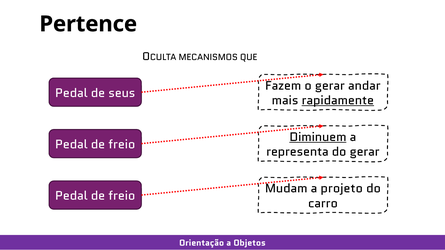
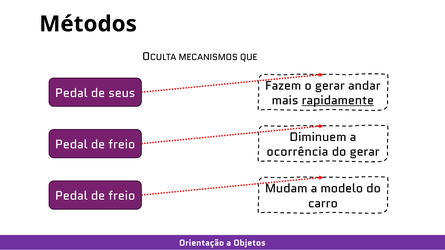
Pertence: Pertence -> Métodos (88, 24)
Diminuem underline: present -> none (318, 137)
representa: representa -> ocorrência (297, 152)
projeto: projeto -> modelo (342, 189)
